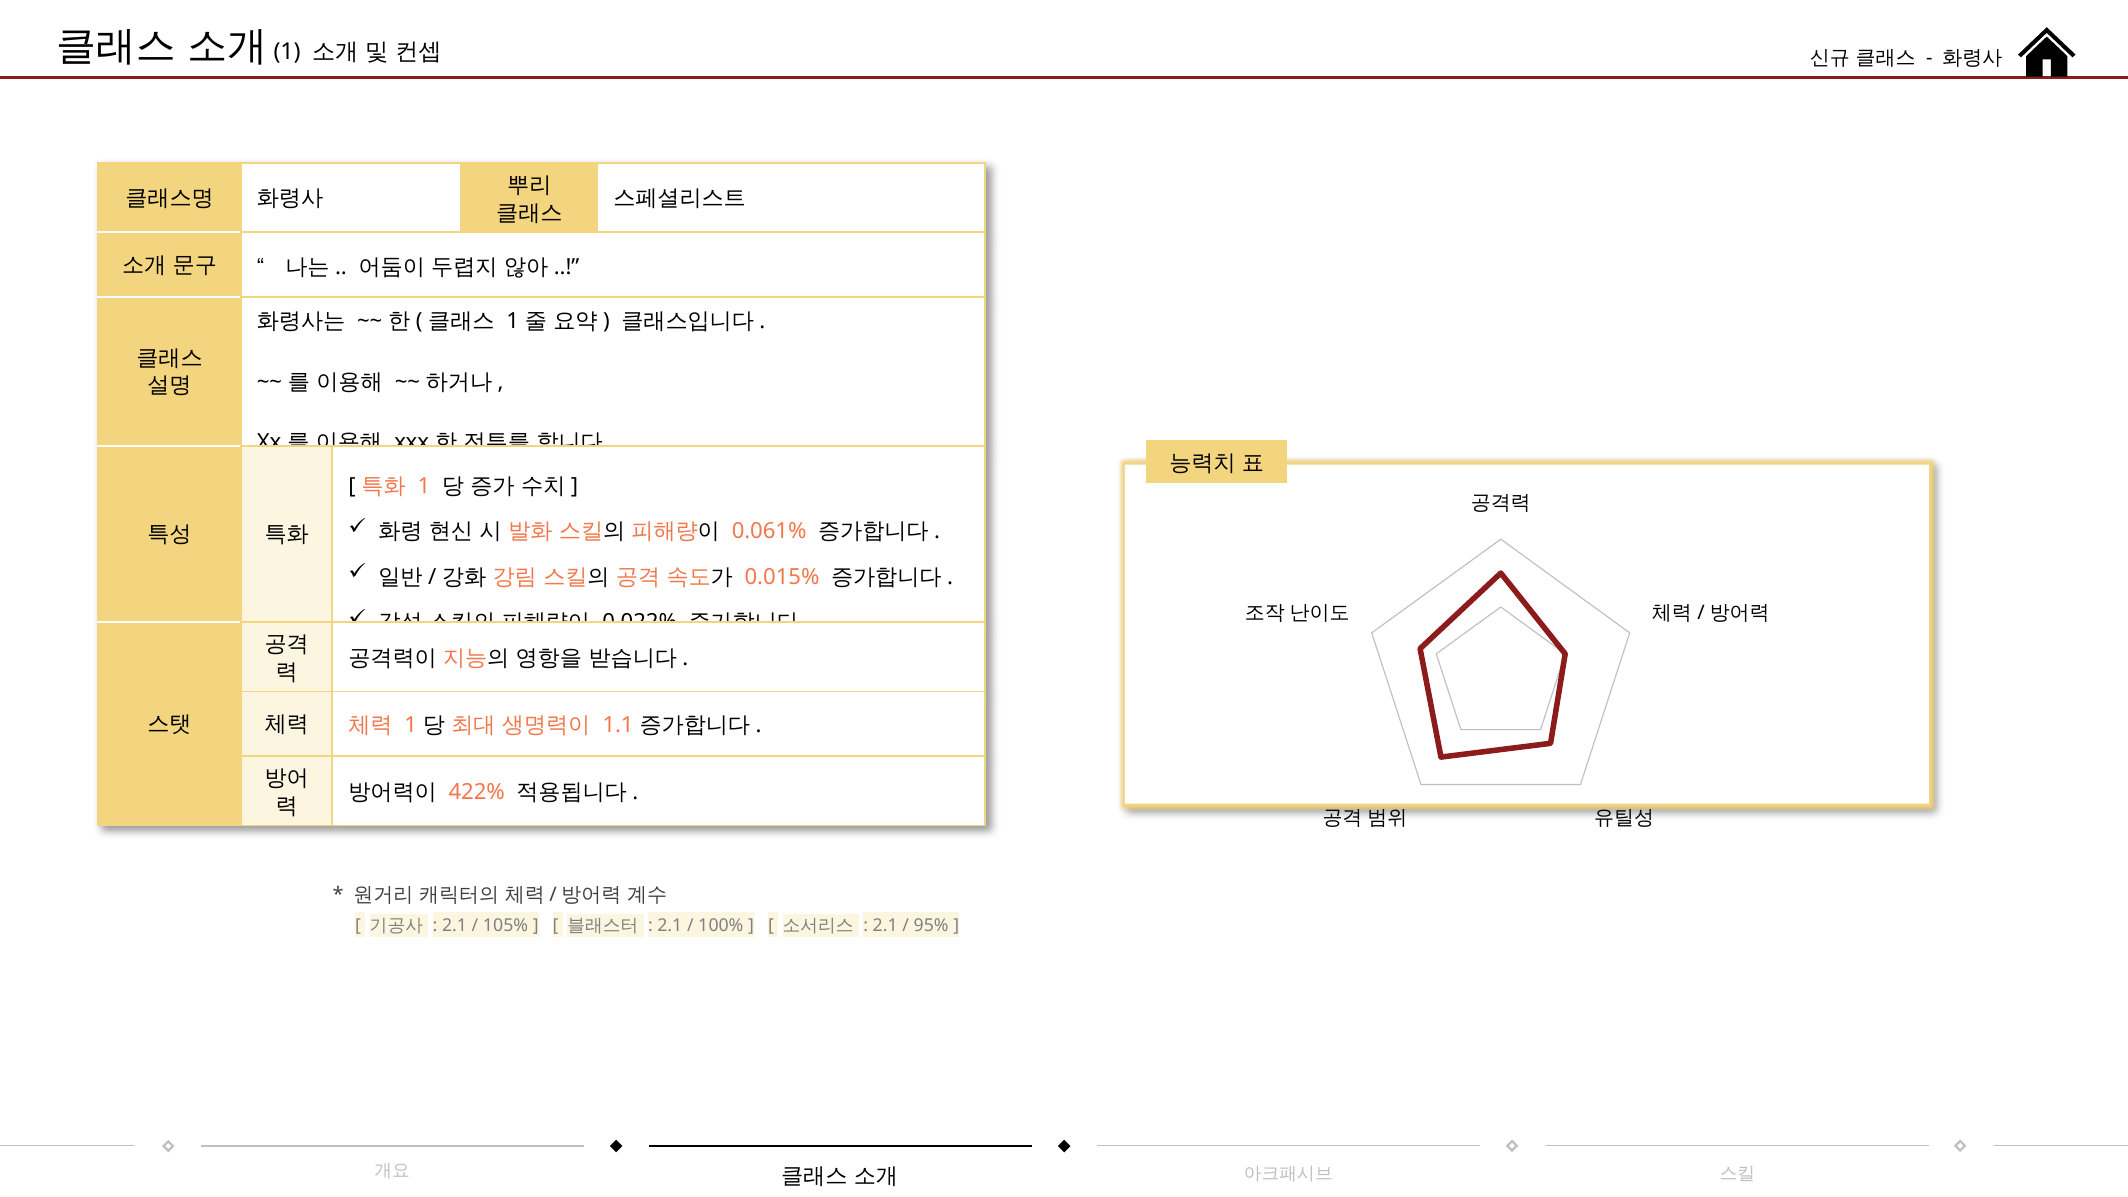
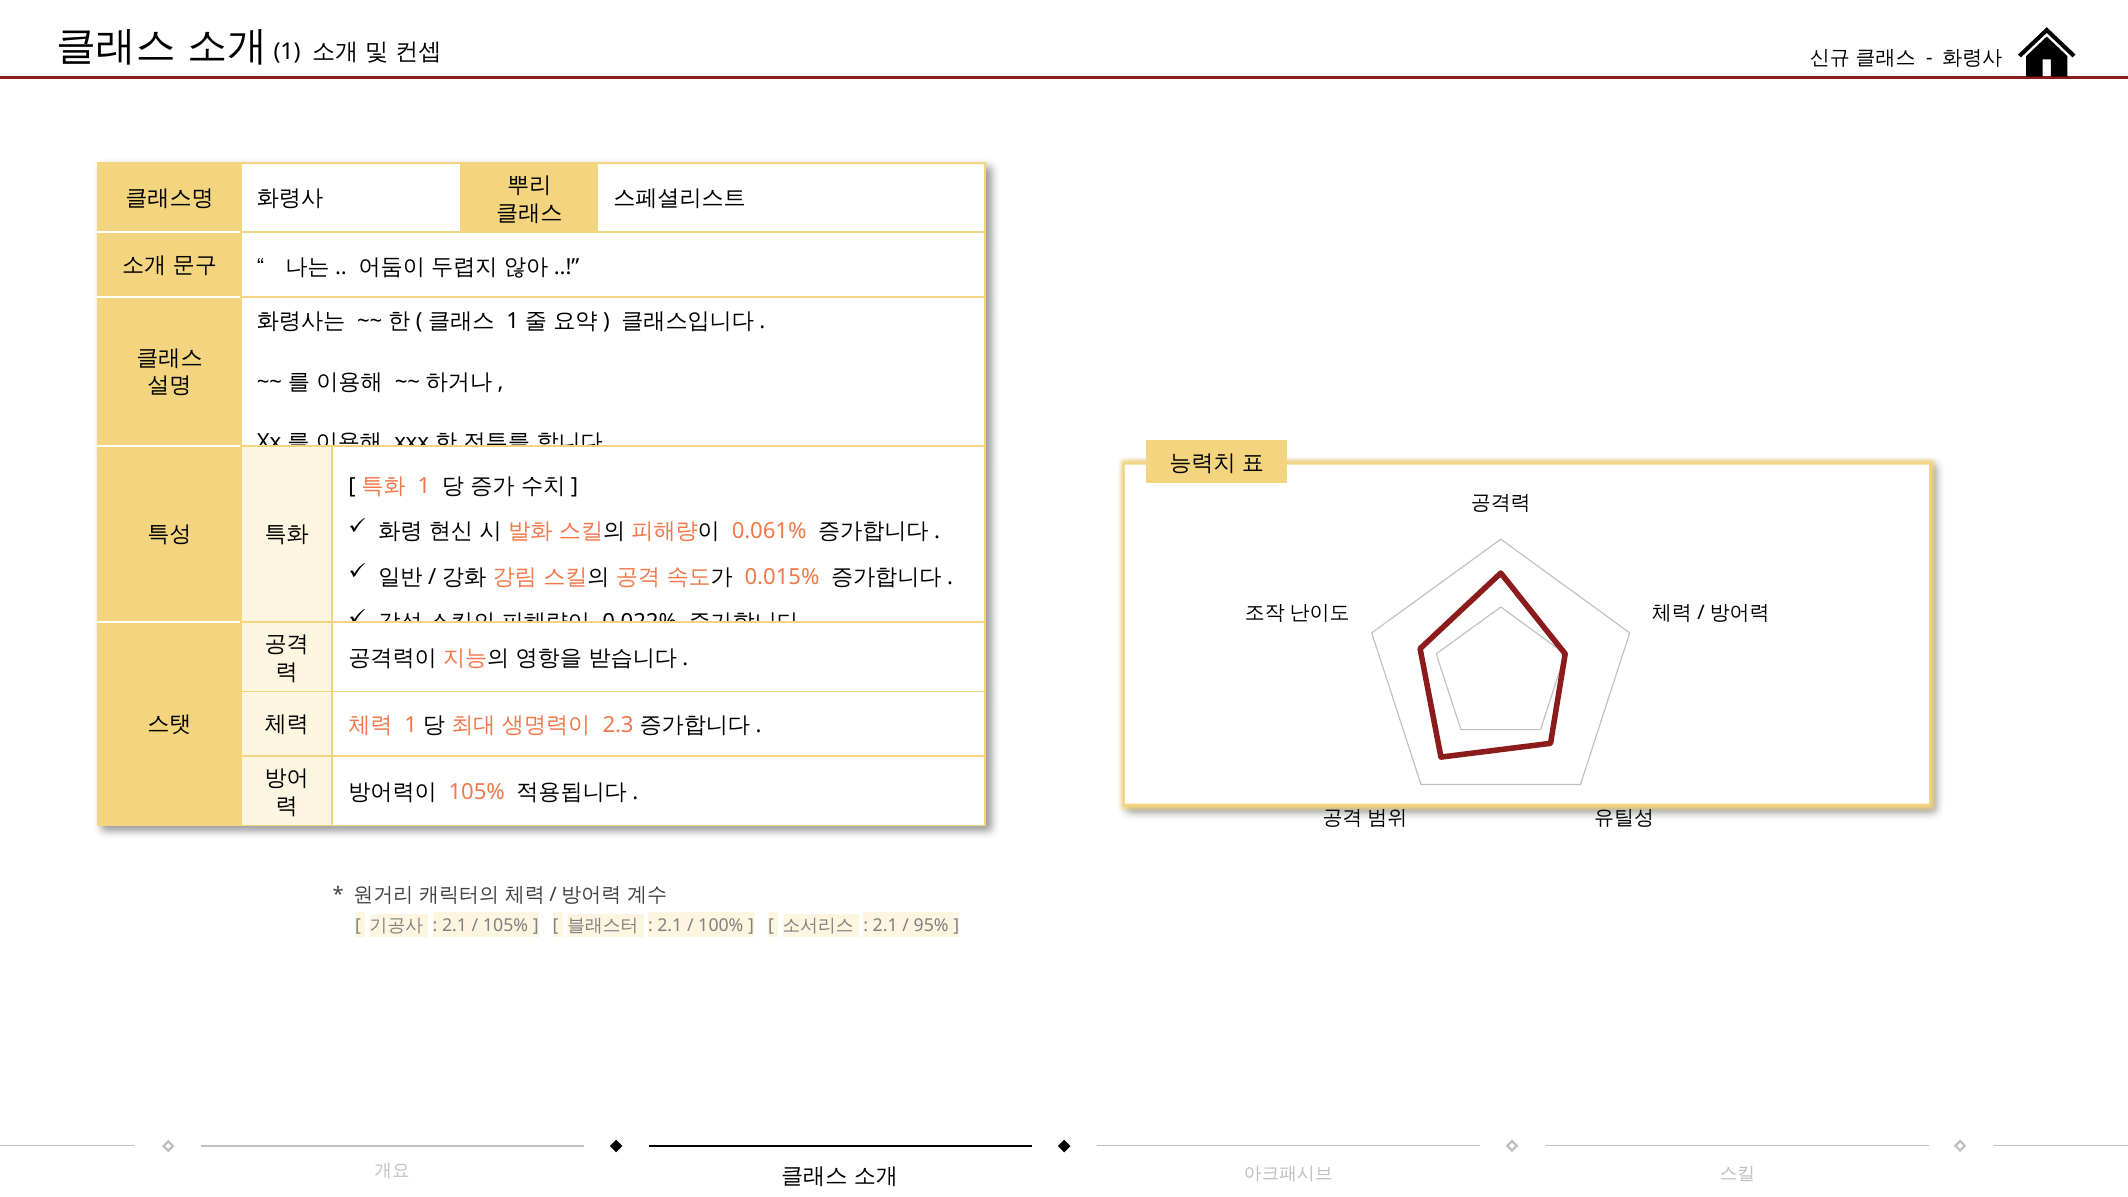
1.1: 1.1 -> 2.3 (618, 725)
422%: 422% -> 105% (477, 792)
